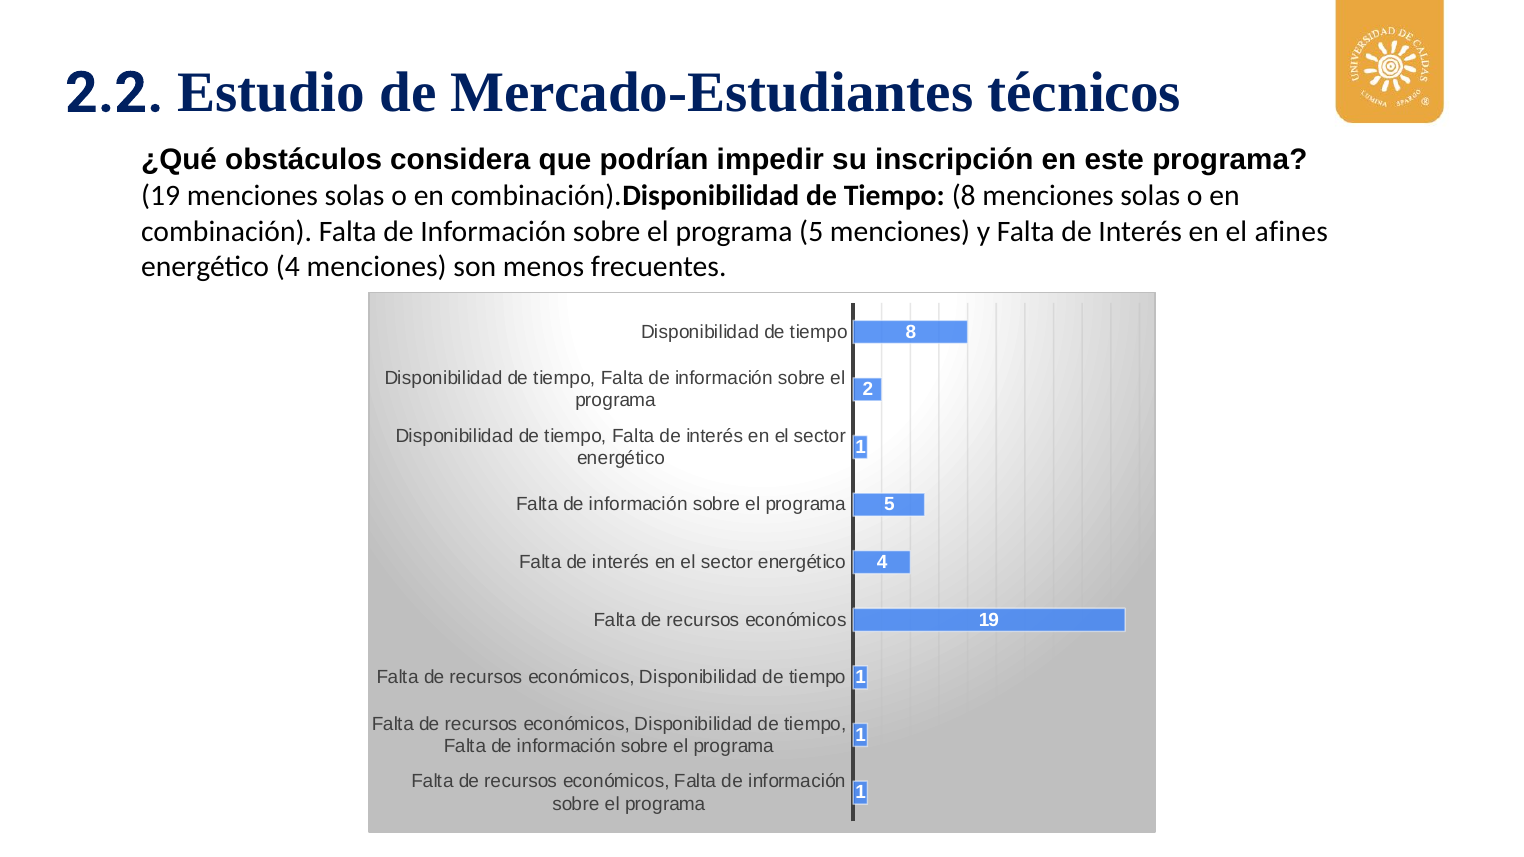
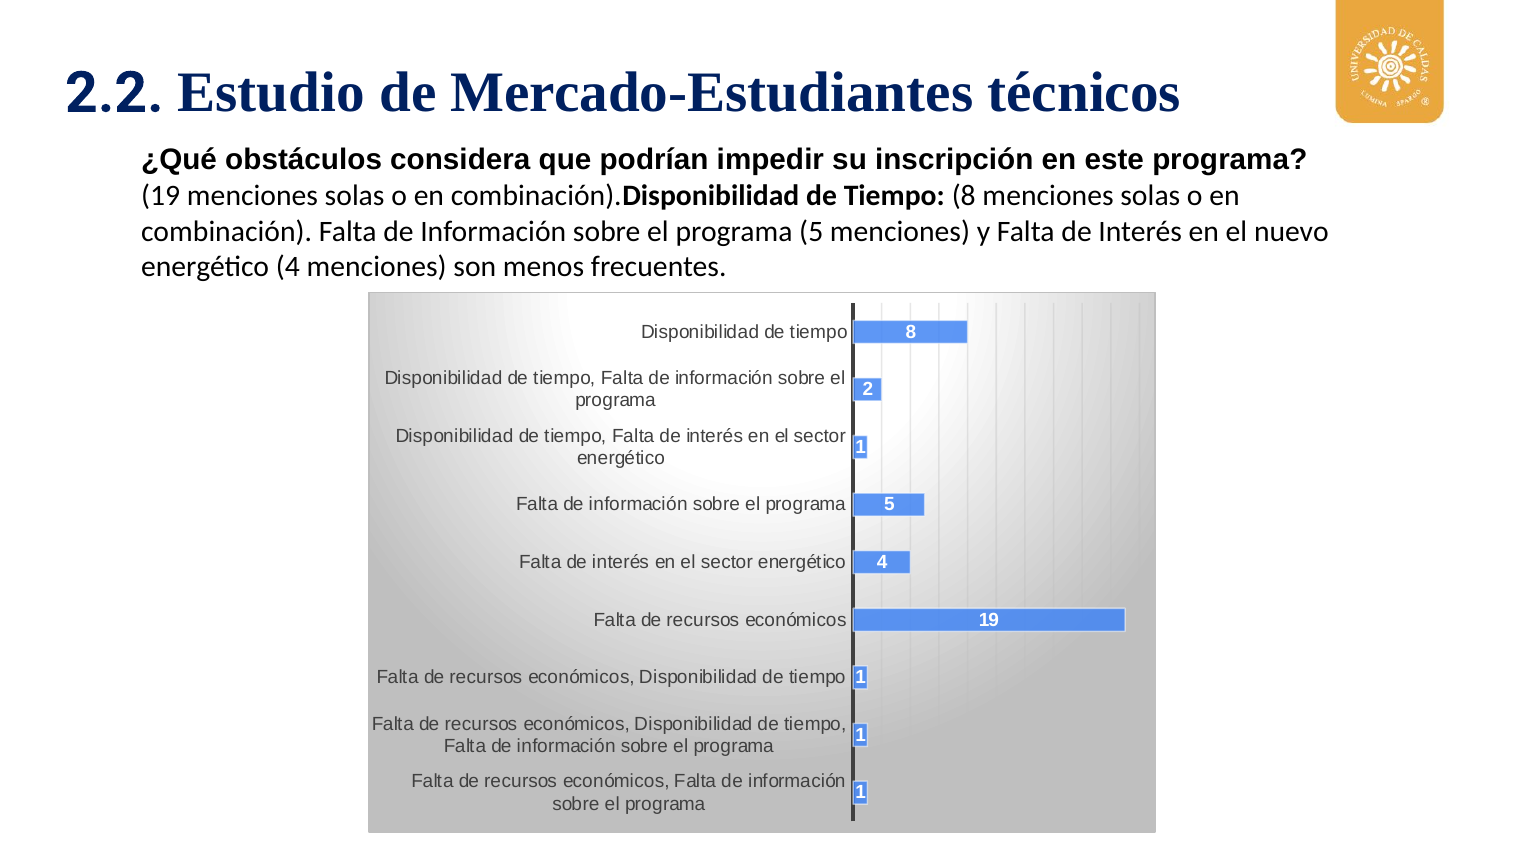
afines: afines -> nuevo (1291, 231)
